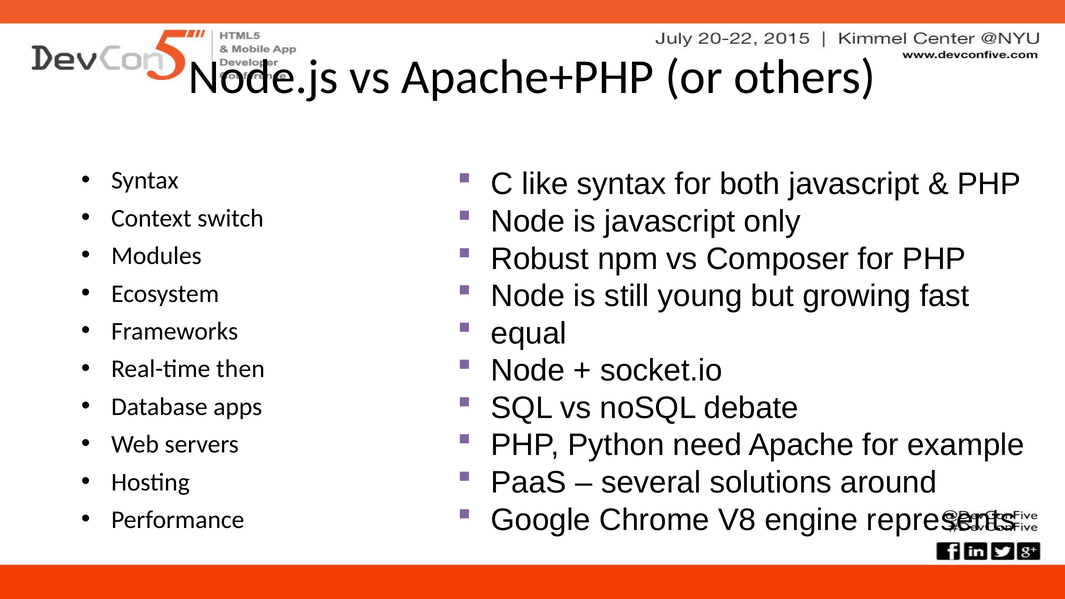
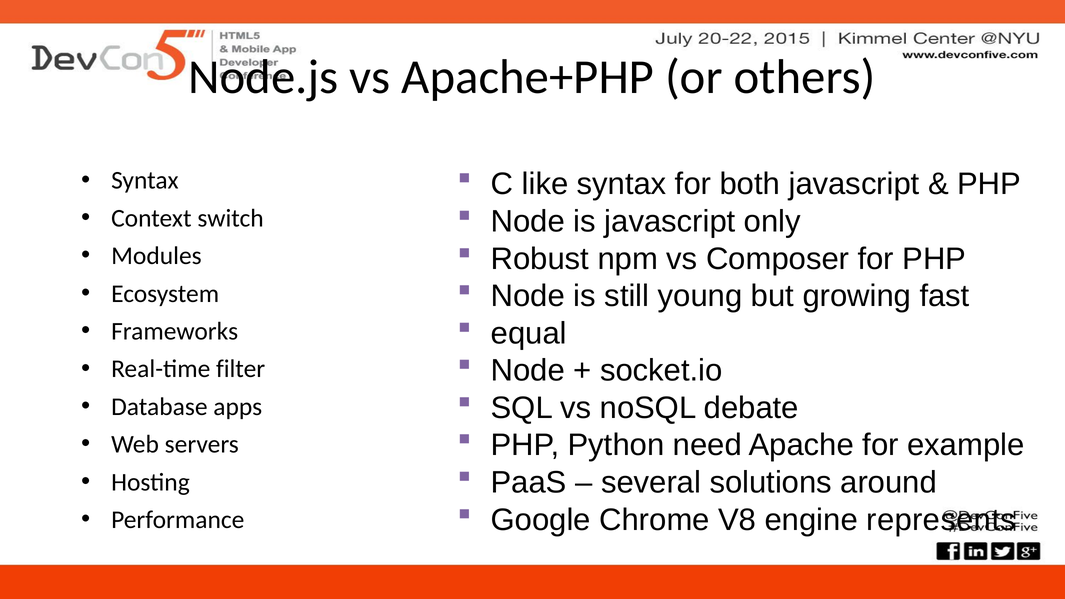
then: then -> filter (241, 369)
